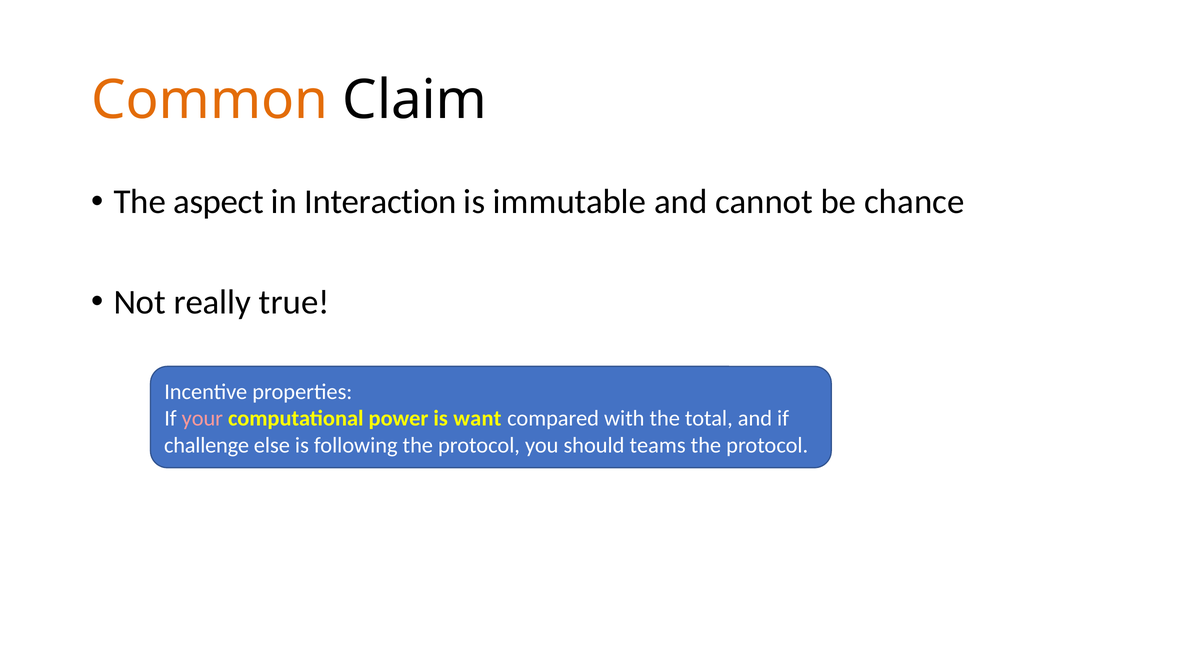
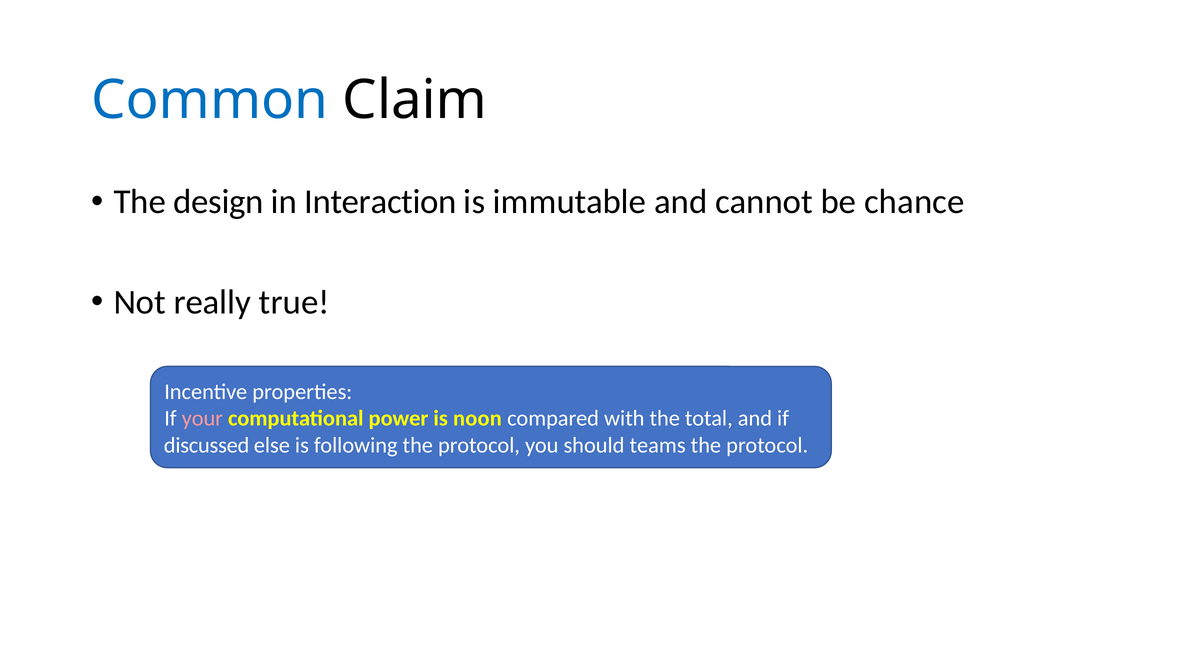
Common colour: orange -> blue (210, 100)
aspect: aspect -> design (219, 202)
want: want -> noon (477, 419)
challenge: challenge -> discussed (207, 446)
